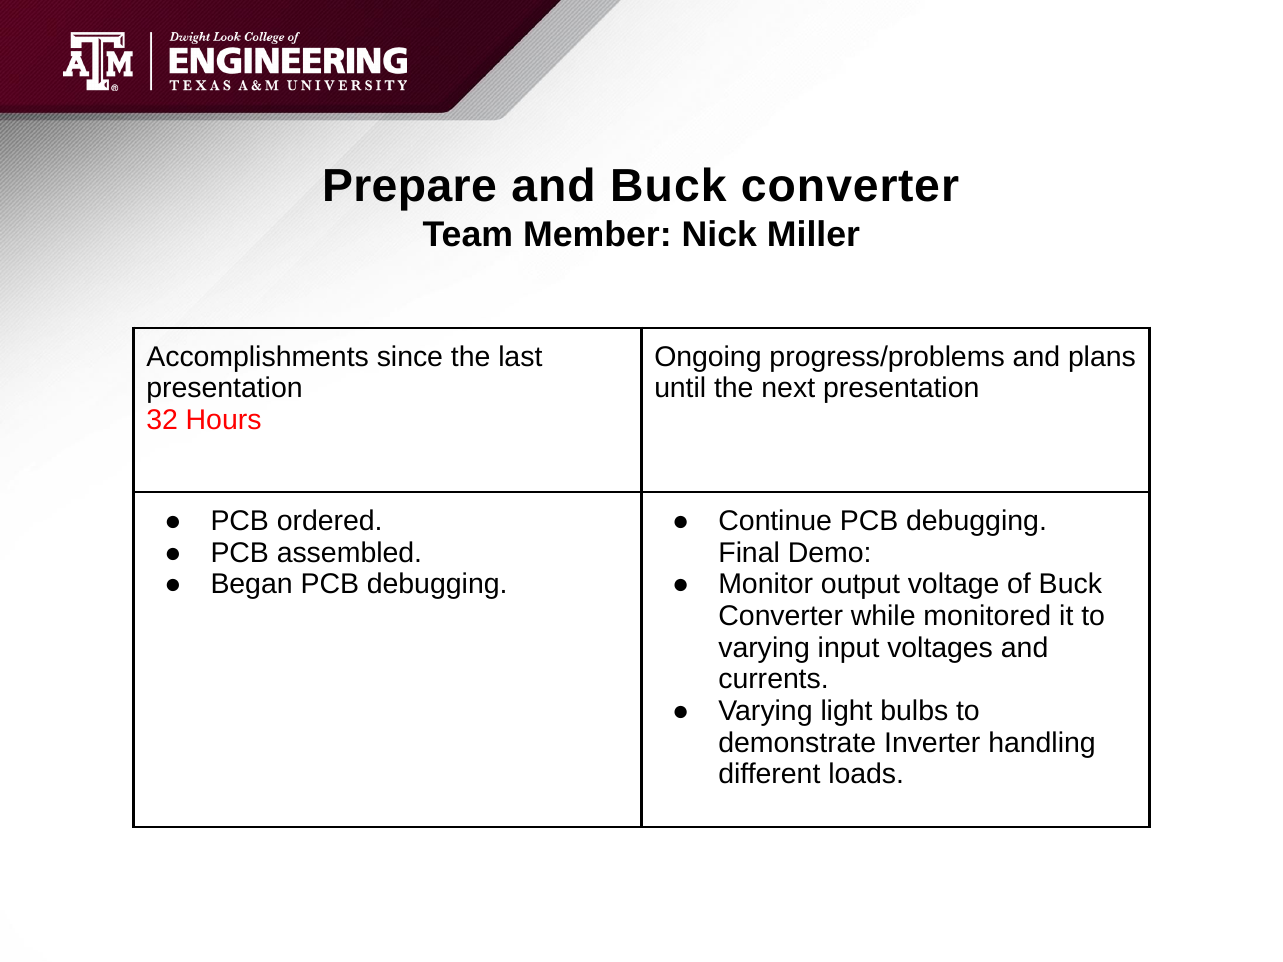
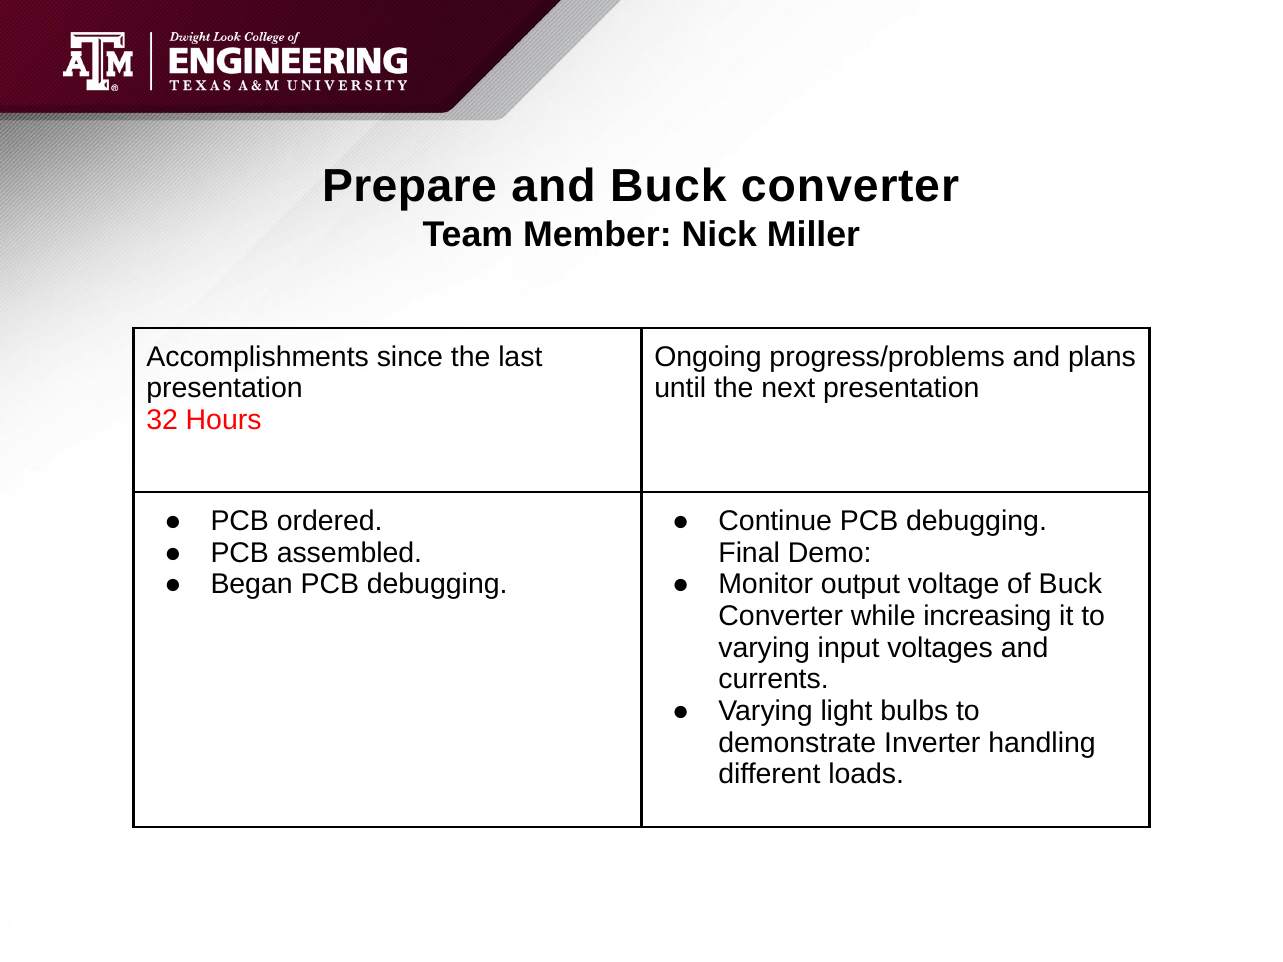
monitored: monitored -> increasing (987, 616)
